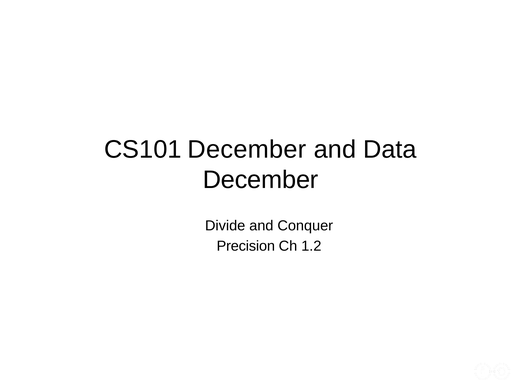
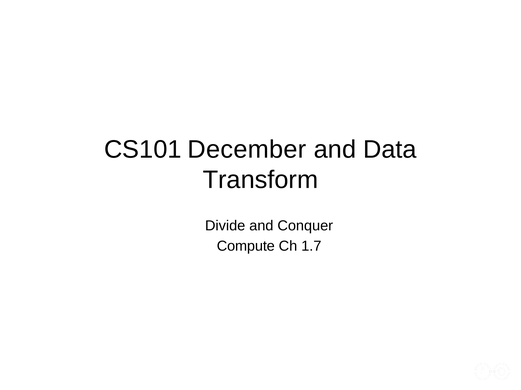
December: December -> Transform (260, 180)
Precision: Precision -> Compute (246, 246)
1.2: 1.2 -> 1.7 (311, 246)
